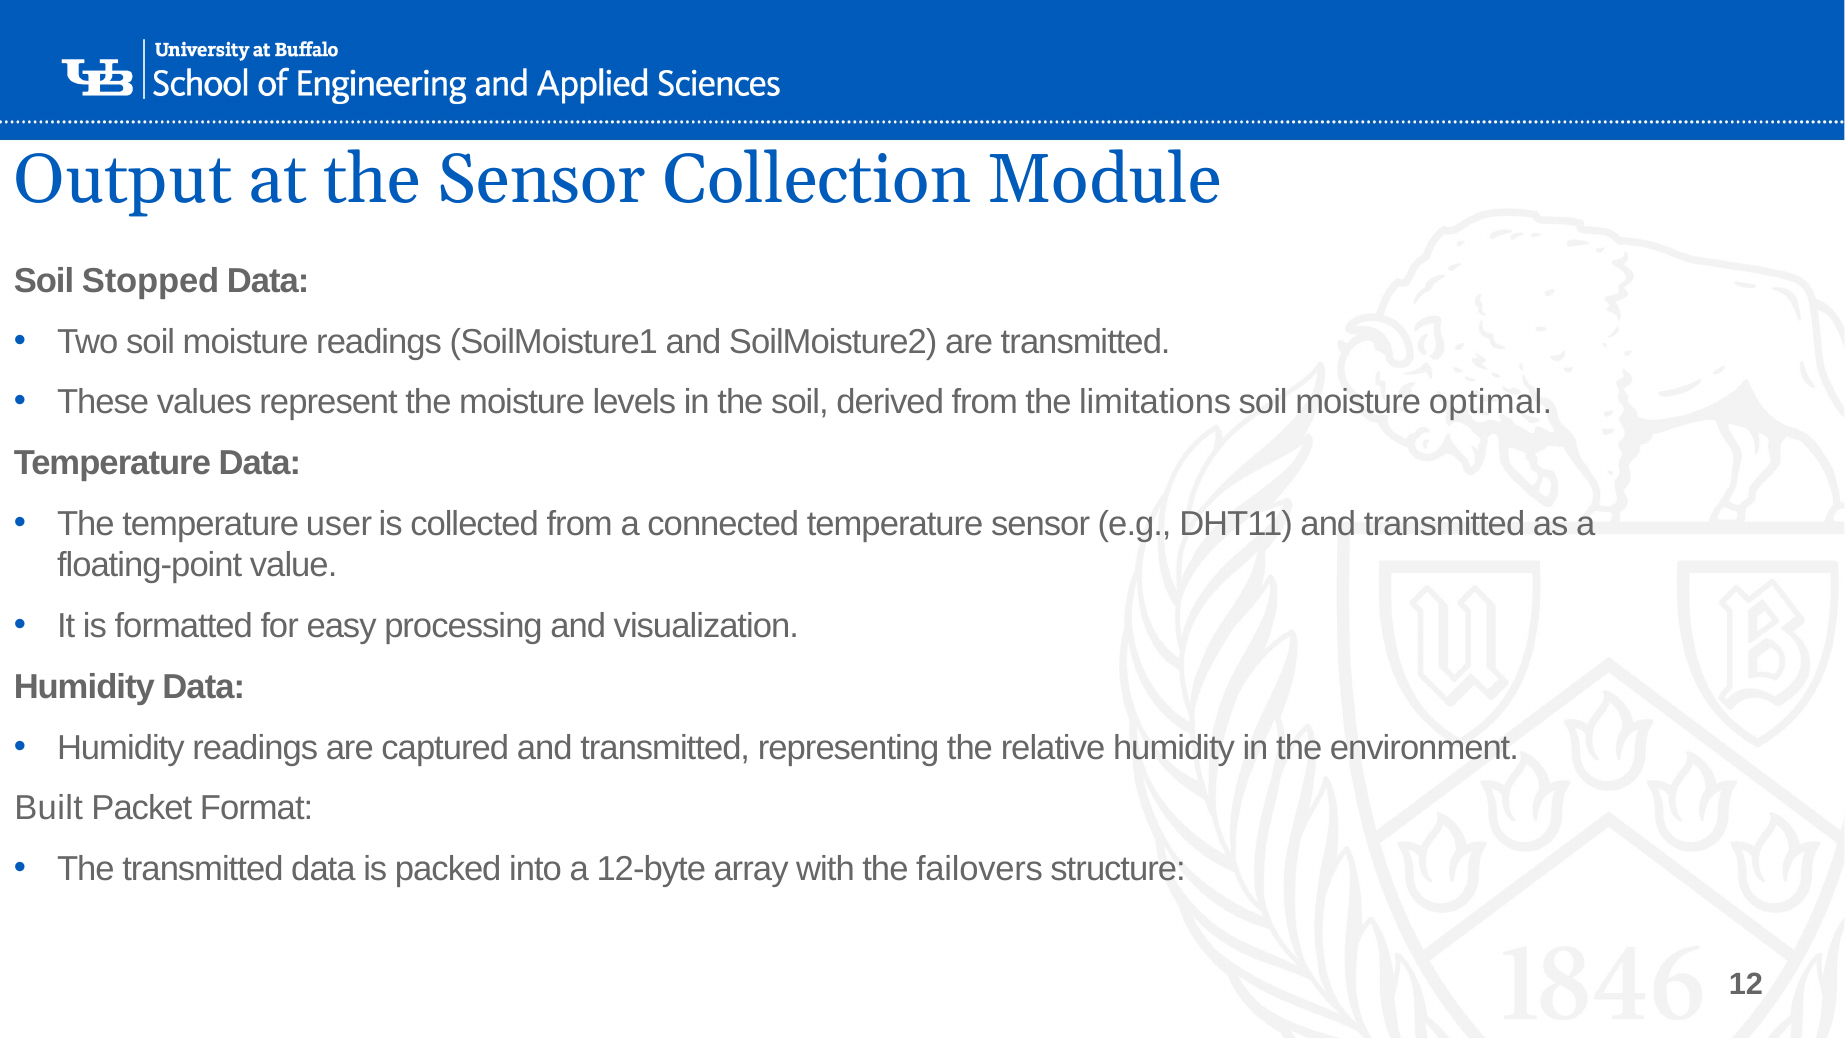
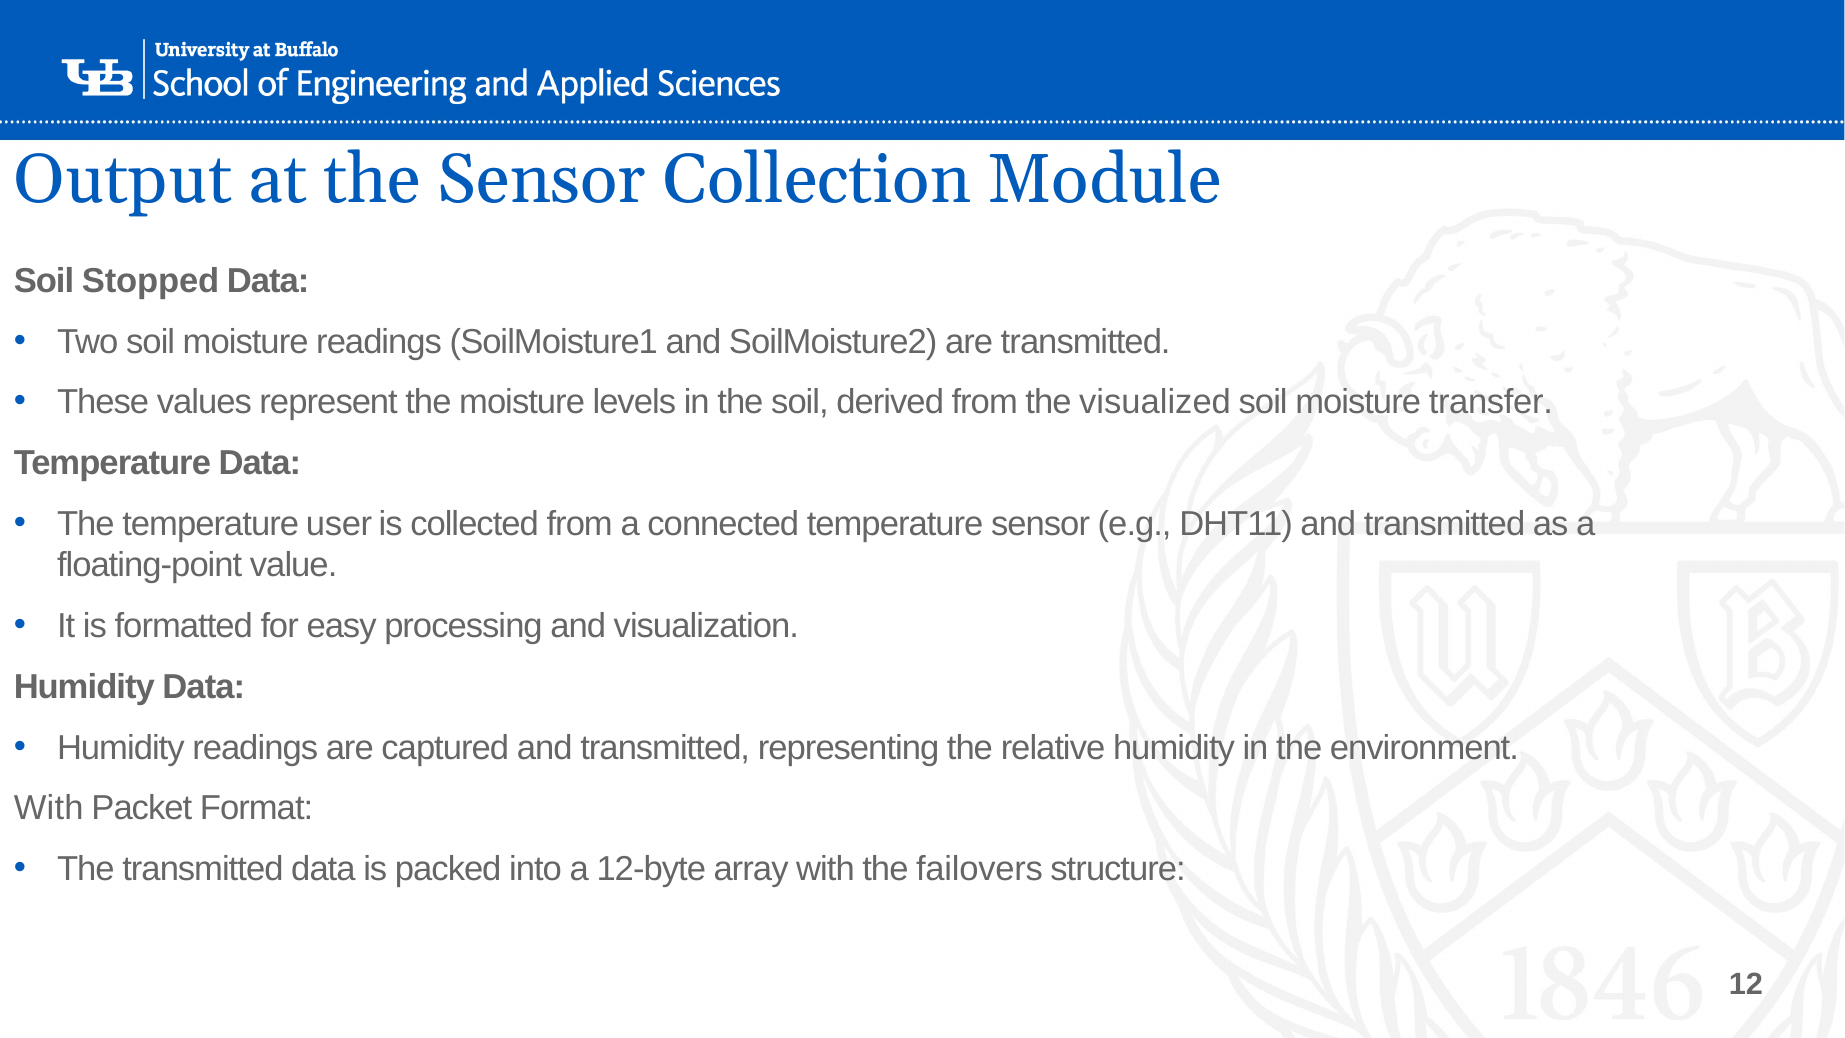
limitations: limitations -> visualized (1155, 402)
optimal: optimal -> transfer (1491, 402)
Built: Built -> With (49, 808)
